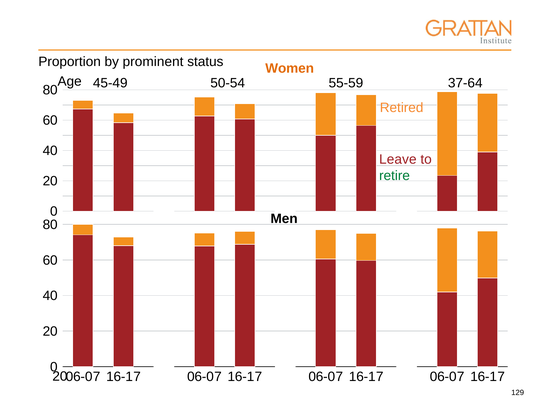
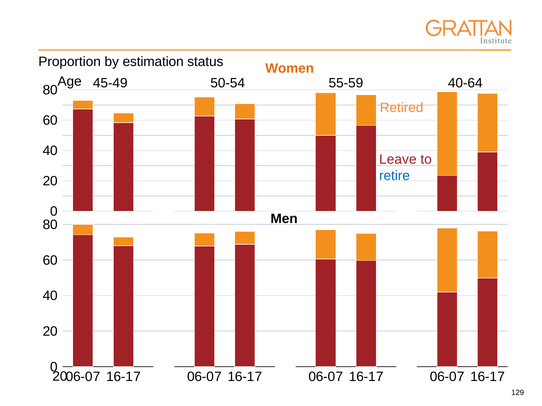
prominent: prominent -> estimation (153, 62)
37-64: 37-64 -> 40-64 (465, 83)
retire colour: green -> blue (395, 176)
